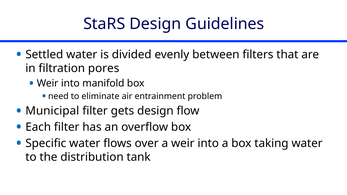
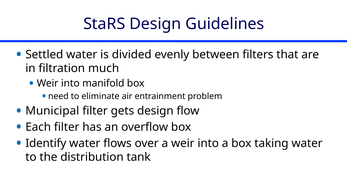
pores: pores -> much (104, 68)
Specific: Specific -> Identify (46, 143)
